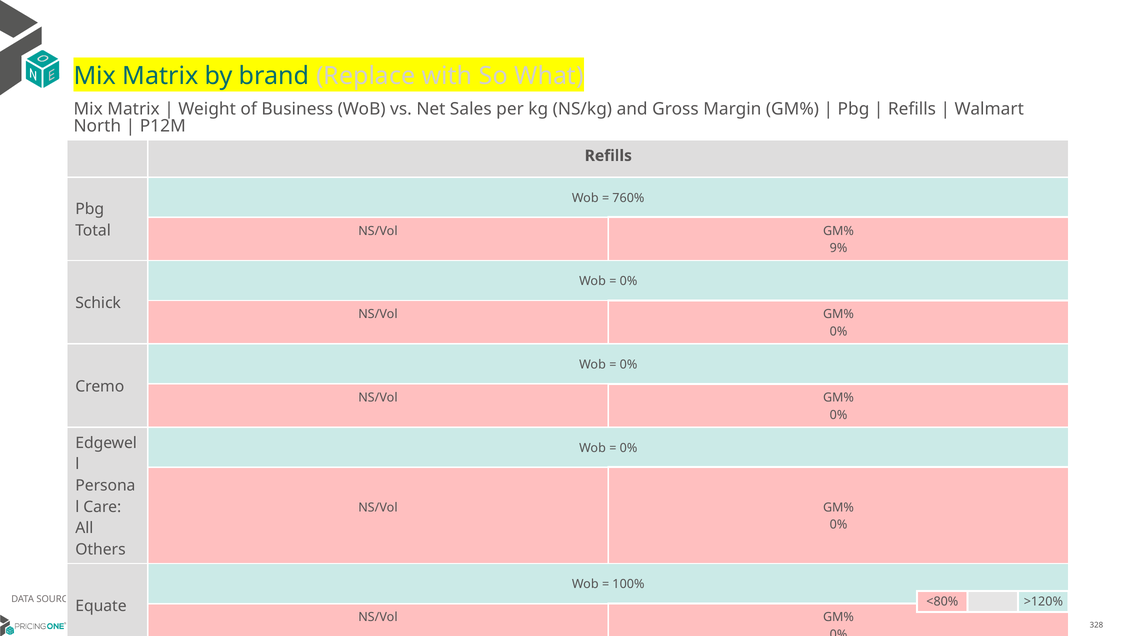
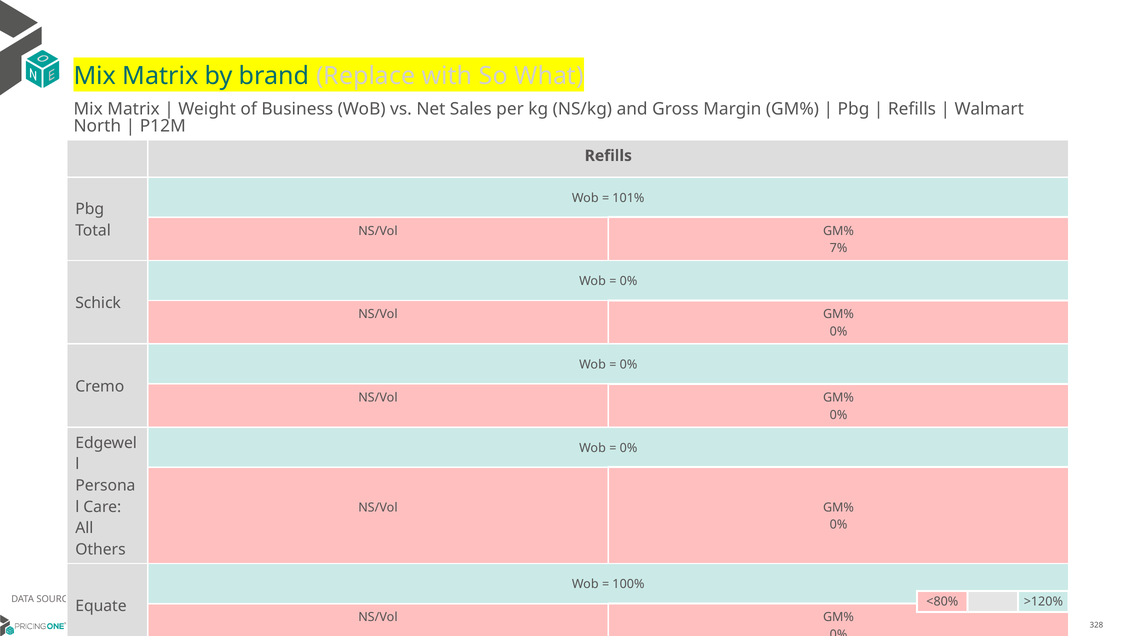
760%: 760% -> 101% (628, 198)
9%: 9% -> 7% (839, 248)
